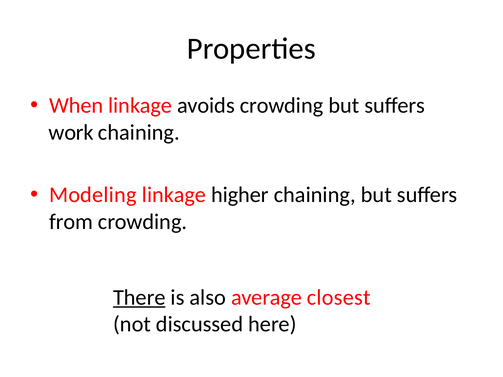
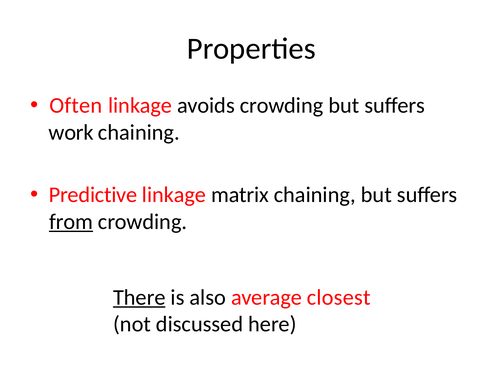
When: When -> Often (76, 106)
Modeling: Modeling -> Predictive (93, 195)
higher: higher -> matrix (240, 195)
from underline: none -> present (71, 222)
